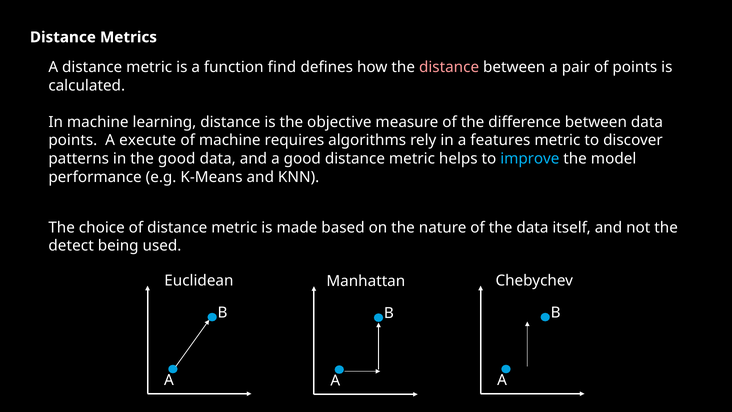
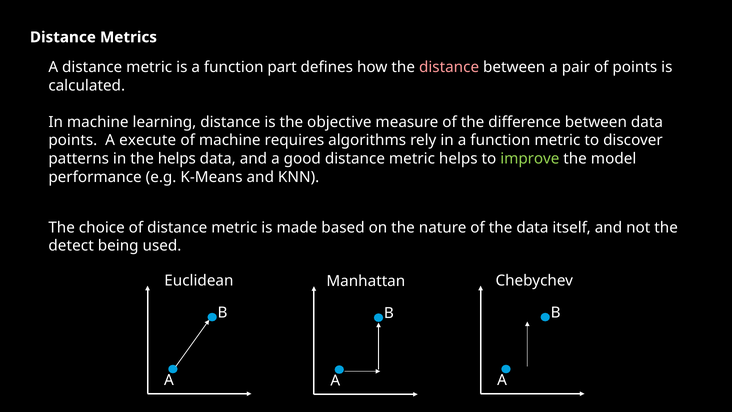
find: find -> part (282, 67)
in a features: features -> function (500, 140)
the good: good -> helps (177, 159)
improve colour: light blue -> light green (530, 159)
